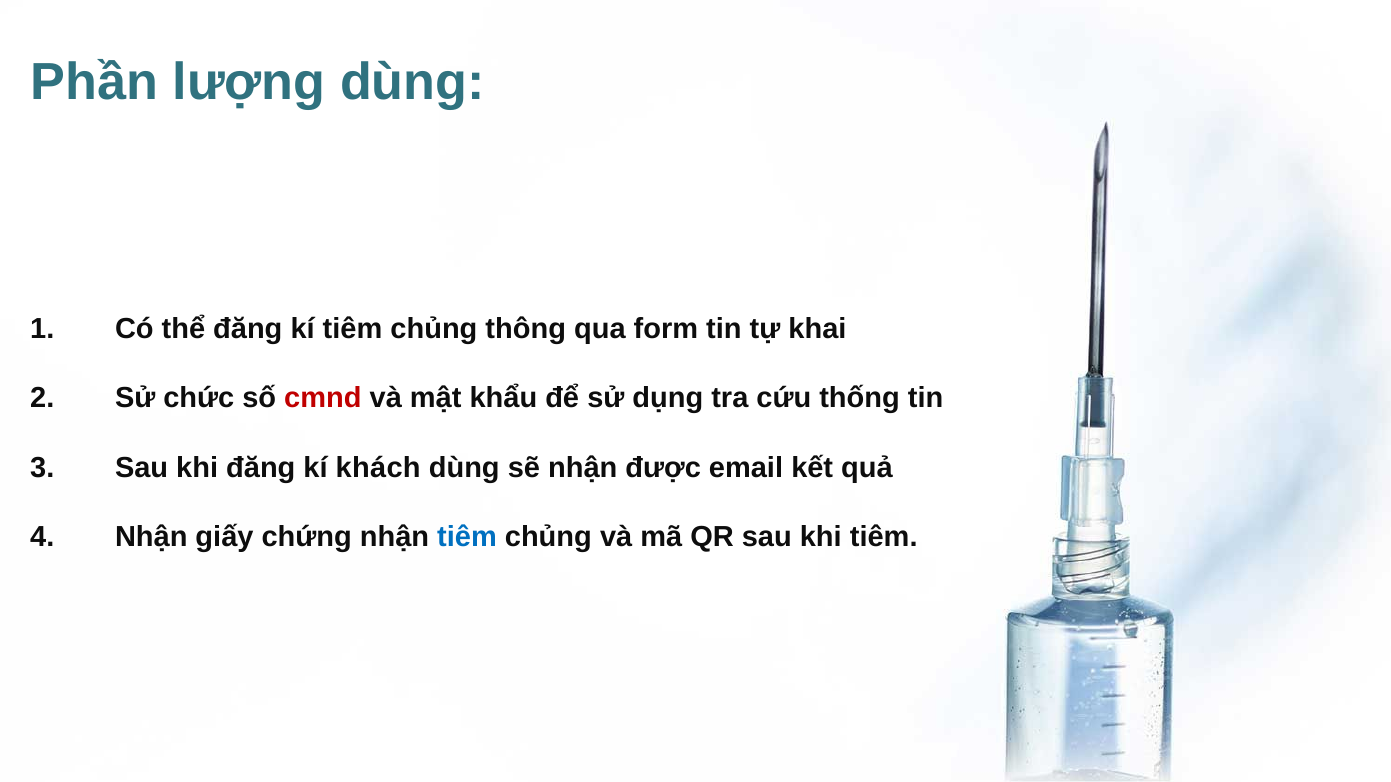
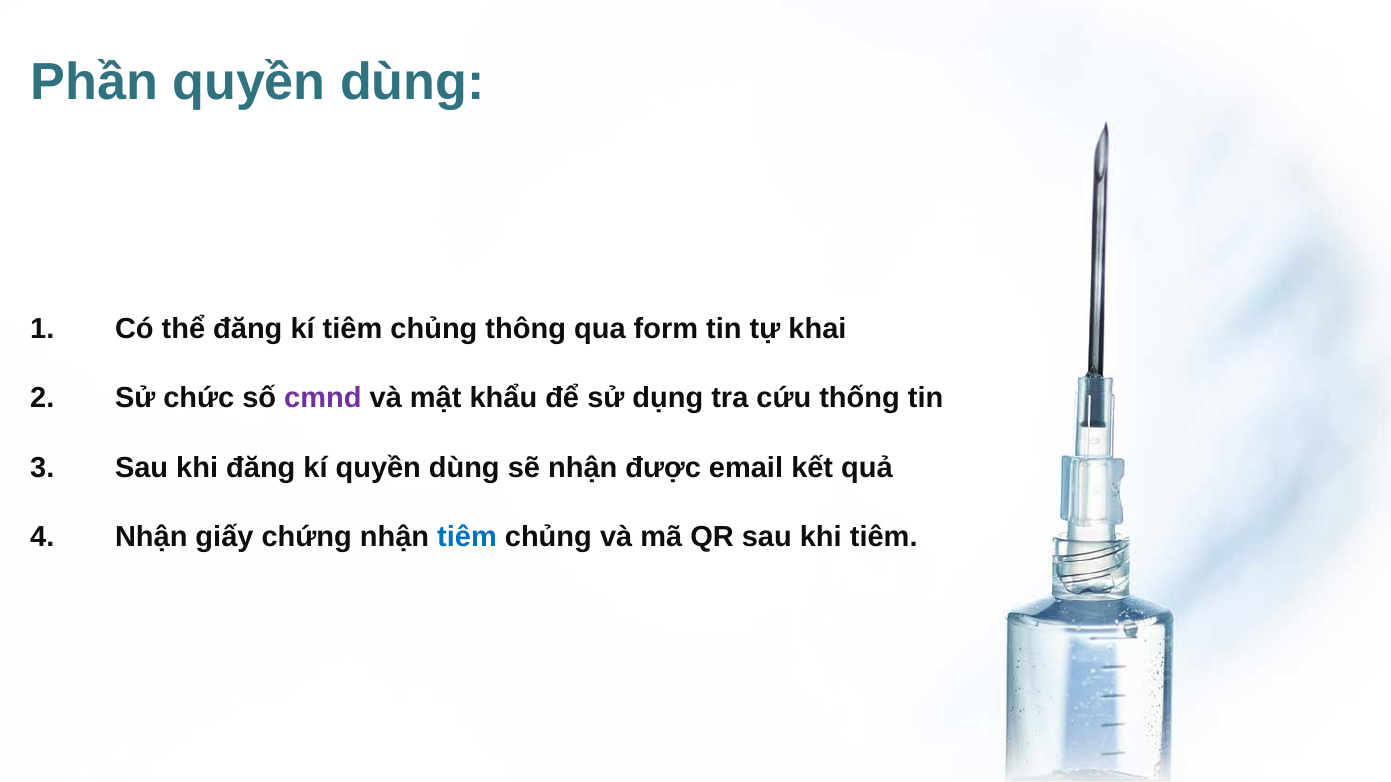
Phần lượng: lượng -> quyền (249, 82)
cmnd colour: red -> purple (323, 398)
kí khách: khách -> quyền (378, 468)
